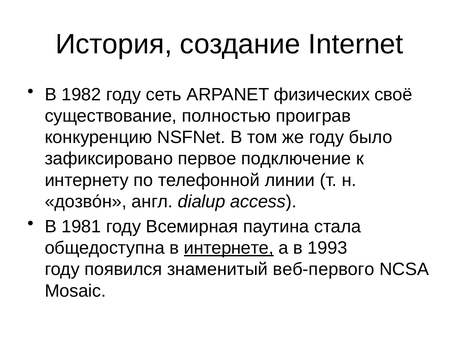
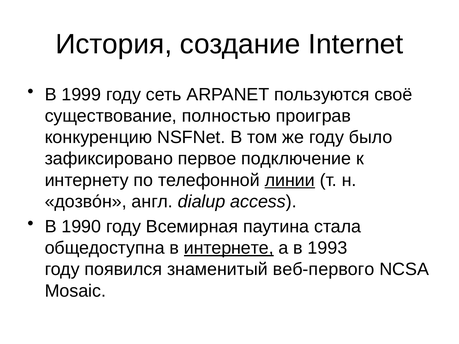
1982: 1982 -> 1999 (81, 95)
физических: физических -> пользуются (322, 95)
линии underline: none -> present (290, 180)
1981: 1981 -> 1990 (81, 227)
